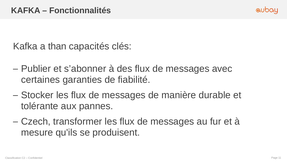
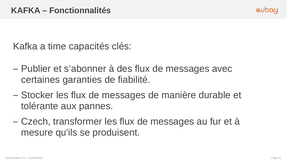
than: than -> time (57, 46)
